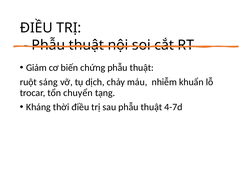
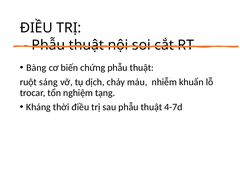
Giảm: Giảm -> Bàng (36, 68)
chuyển: chuyển -> nghiệm (78, 93)
